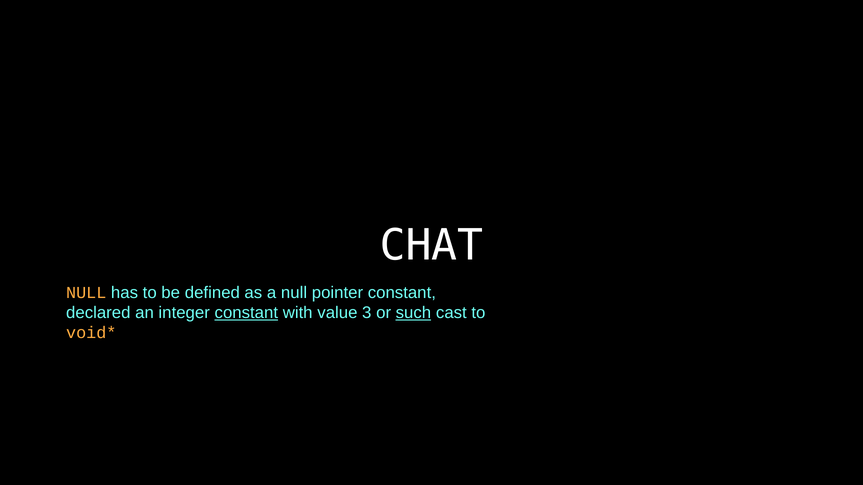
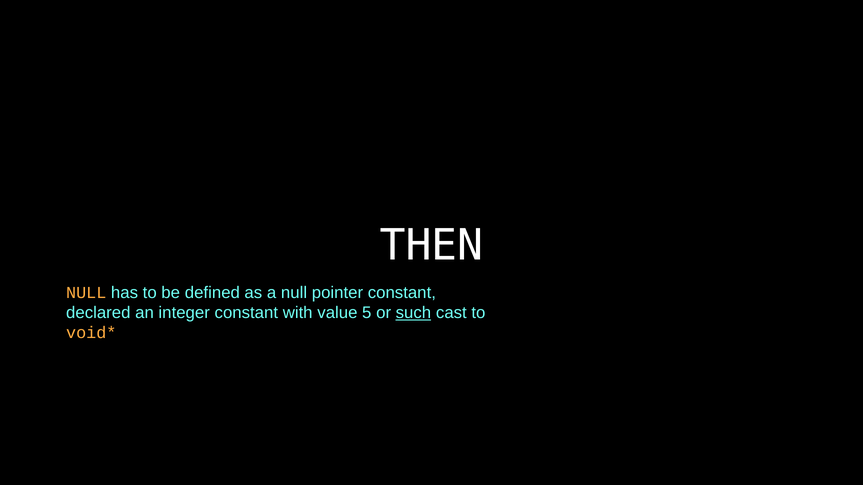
CHAT: CHAT -> THEN (431, 246)
constant underline: present -> none (246, 313)
3: 3 -> 5 (367, 313)
